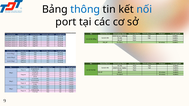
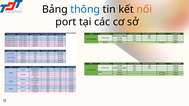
nối colour: blue -> orange (144, 9)
